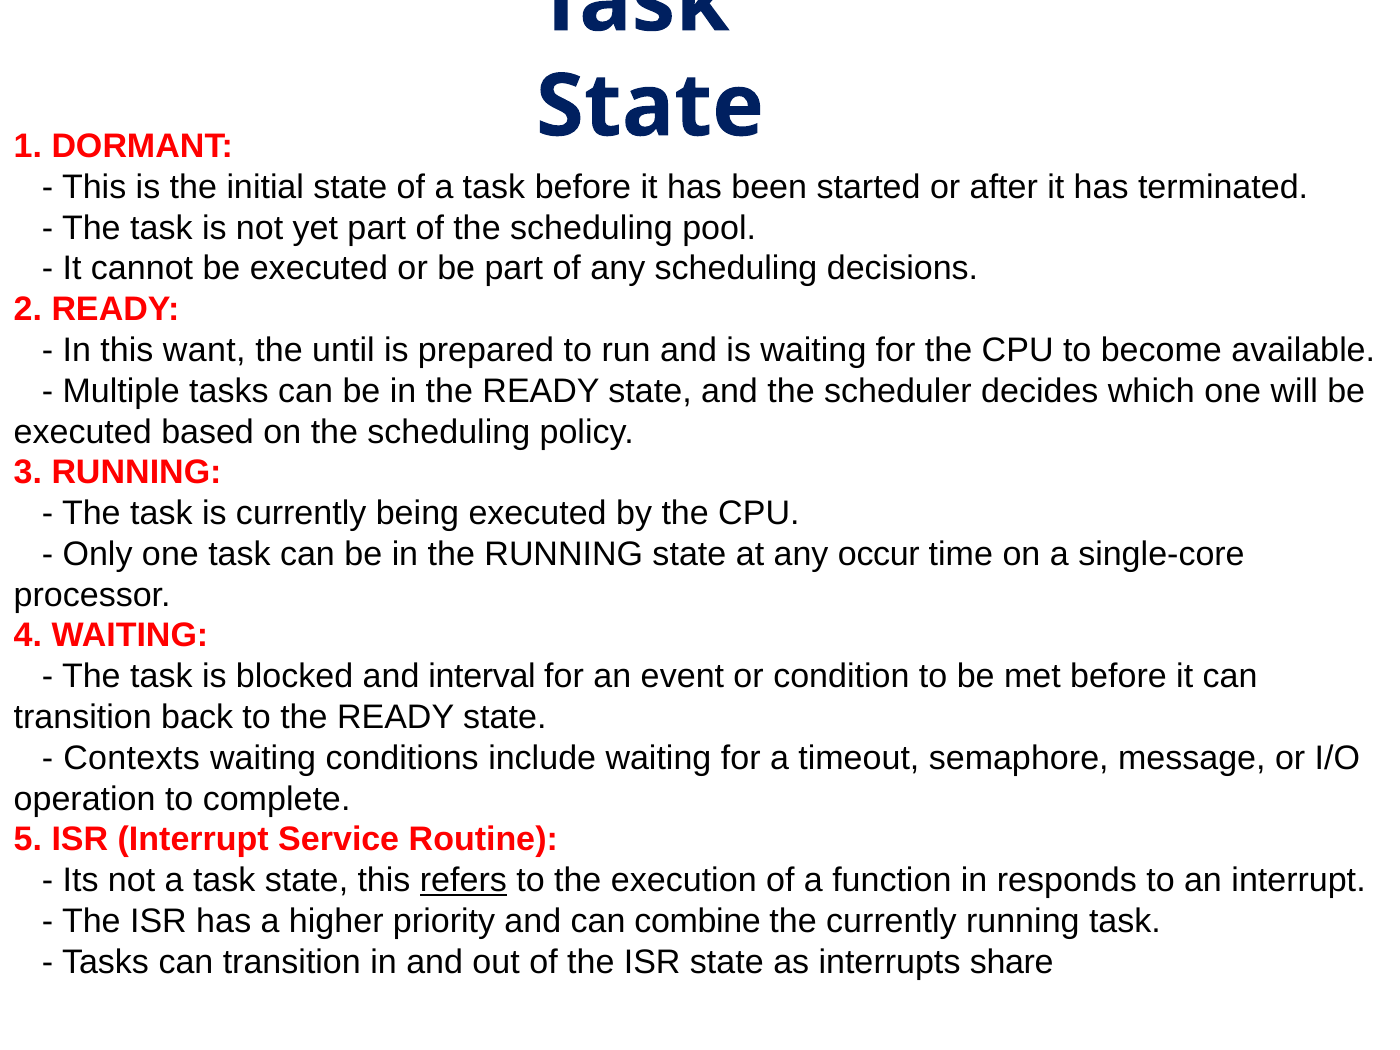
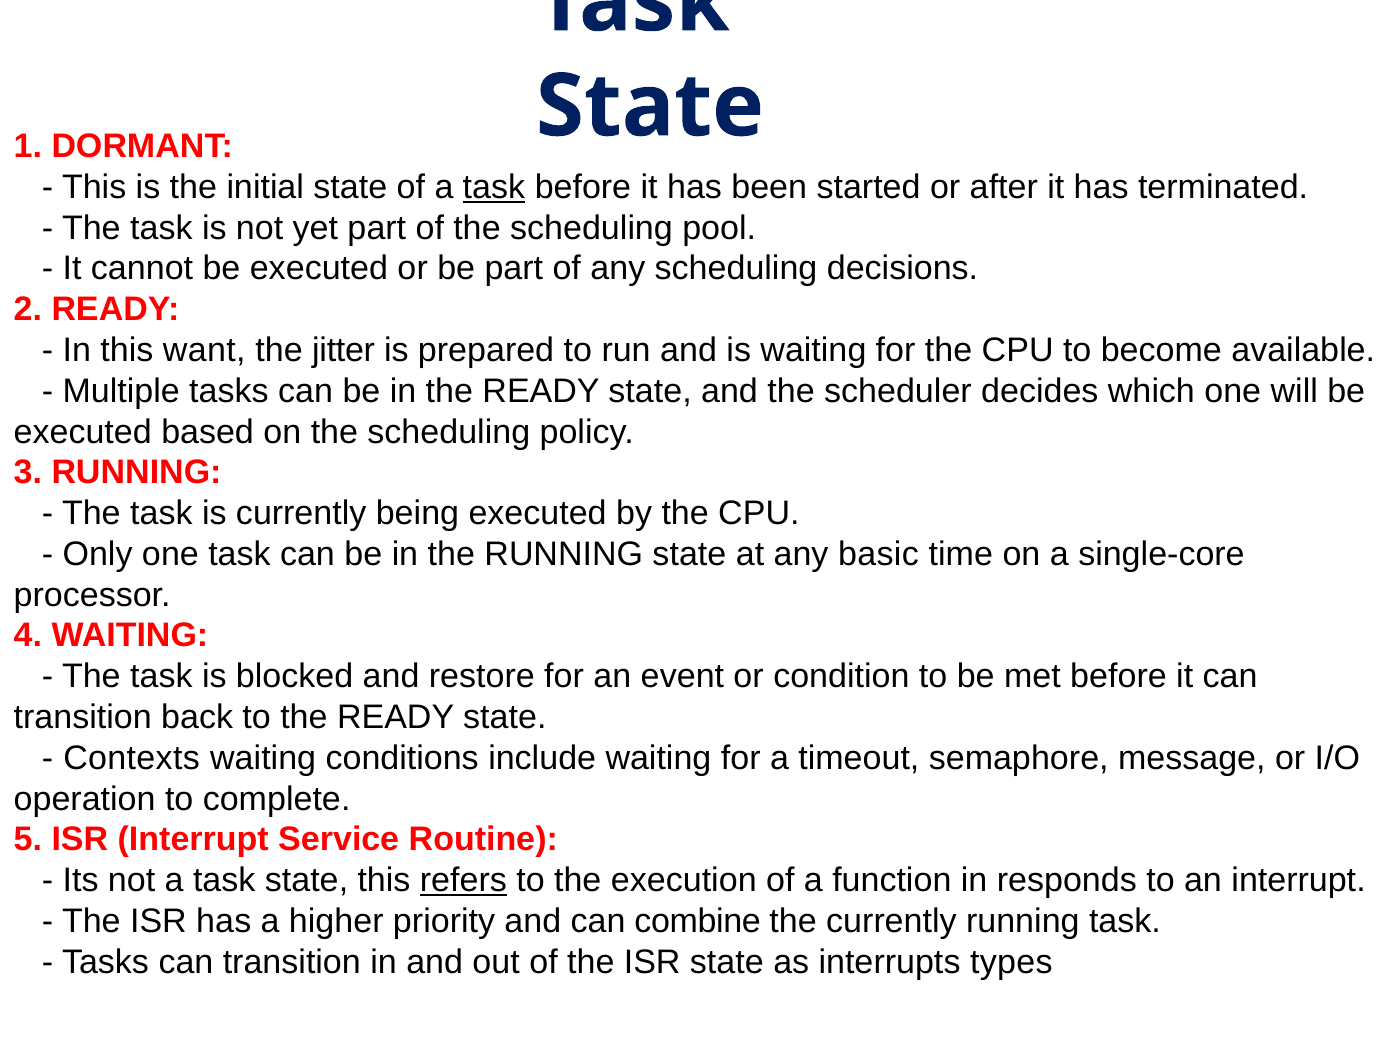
task underline: none -> present (494, 187)
until: until -> jitter (344, 350)
occur: occur -> basic (879, 554)
interval: interval -> restore (482, 677)
share: share -> types (1011, 962)
